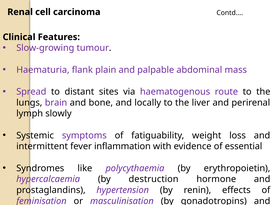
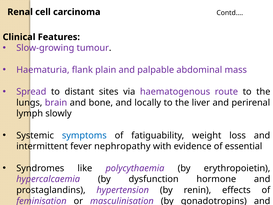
symptoms colour: purple -> blue (84, 135)
inflammation: inflammation -> nephropathy (122, 146)
destruction: destruction -> dysfunction (154, 179)
